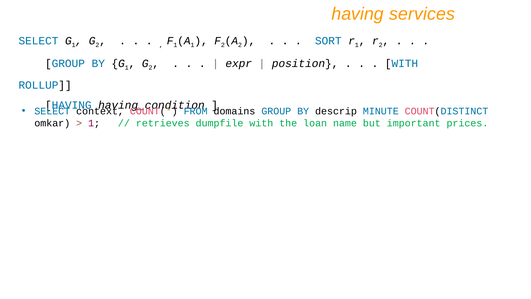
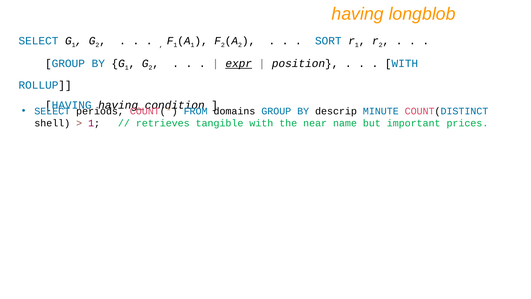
services: services -> longblob (422, 14)
expr underline: none -> present (239, 63)
context: context -> periods (100, 111)
omkar: omkar -> shell (52, 123)
dumpfile: dumpfile -> tangible (220, 123)
loan: loan -> near (315, 123)
